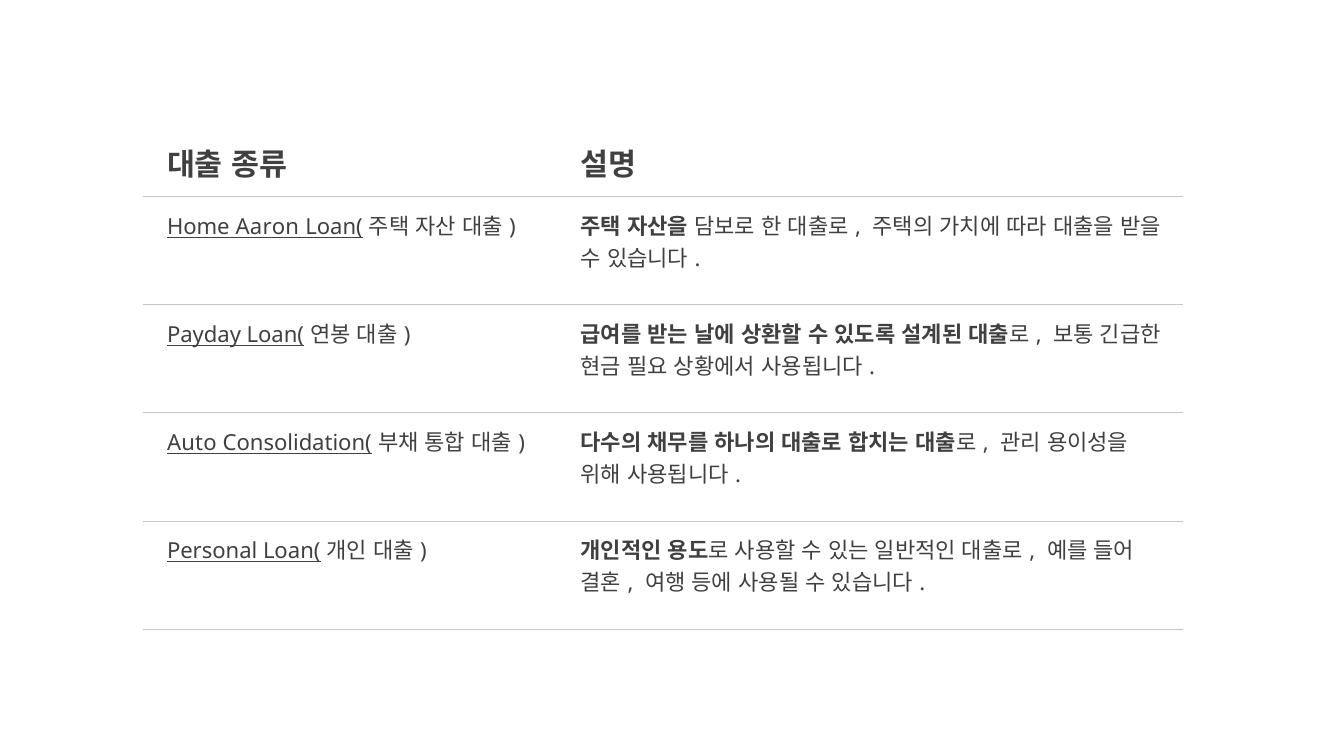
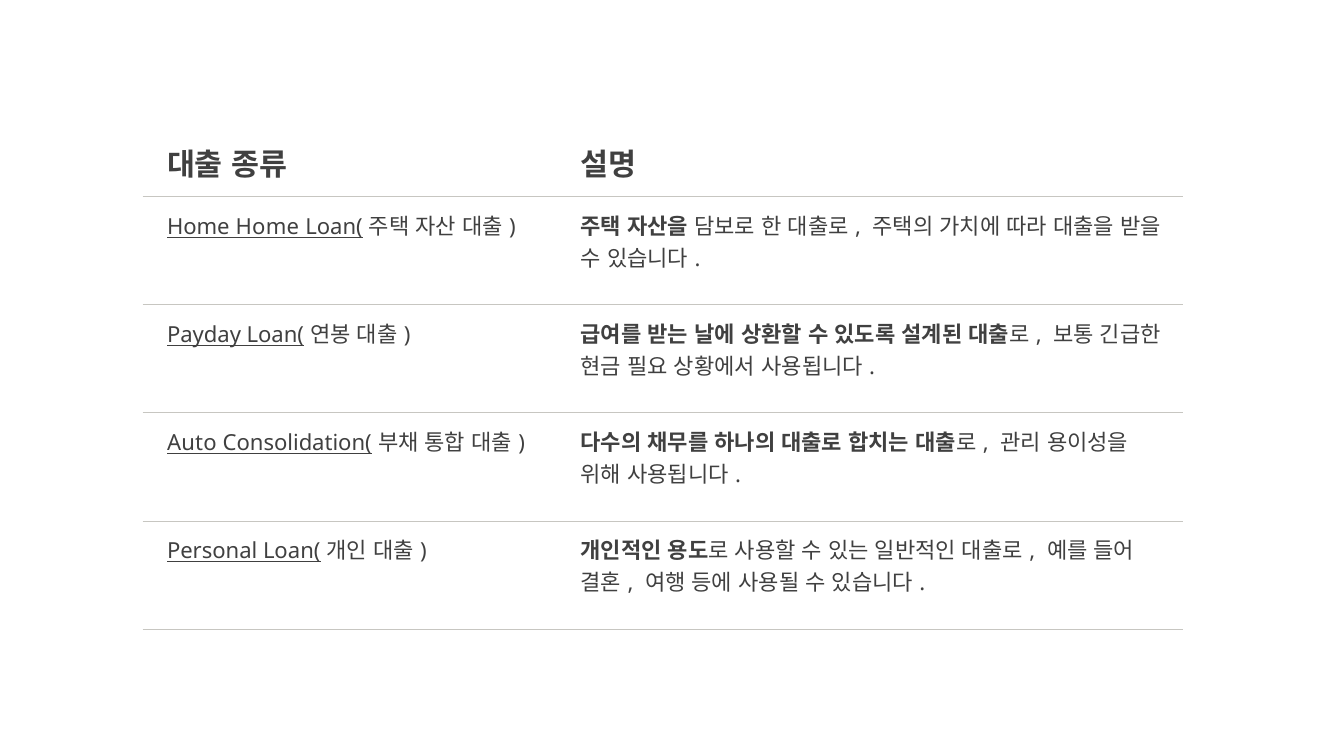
Home Aaron: Aaron -> Home (267, 227)
